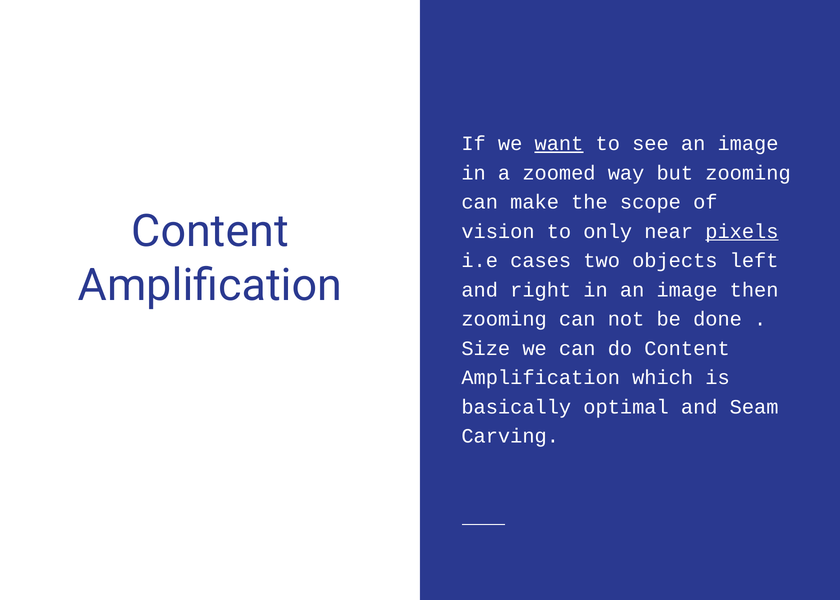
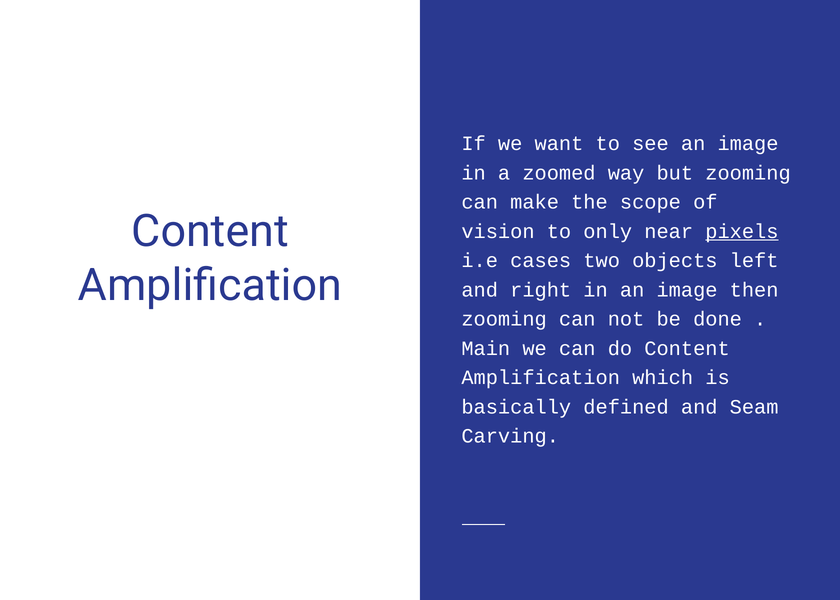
want underline: present -> none (559, 144)
Size: Size -> Main (486, 348)
optimal: optimal -> defined (626, 407)
